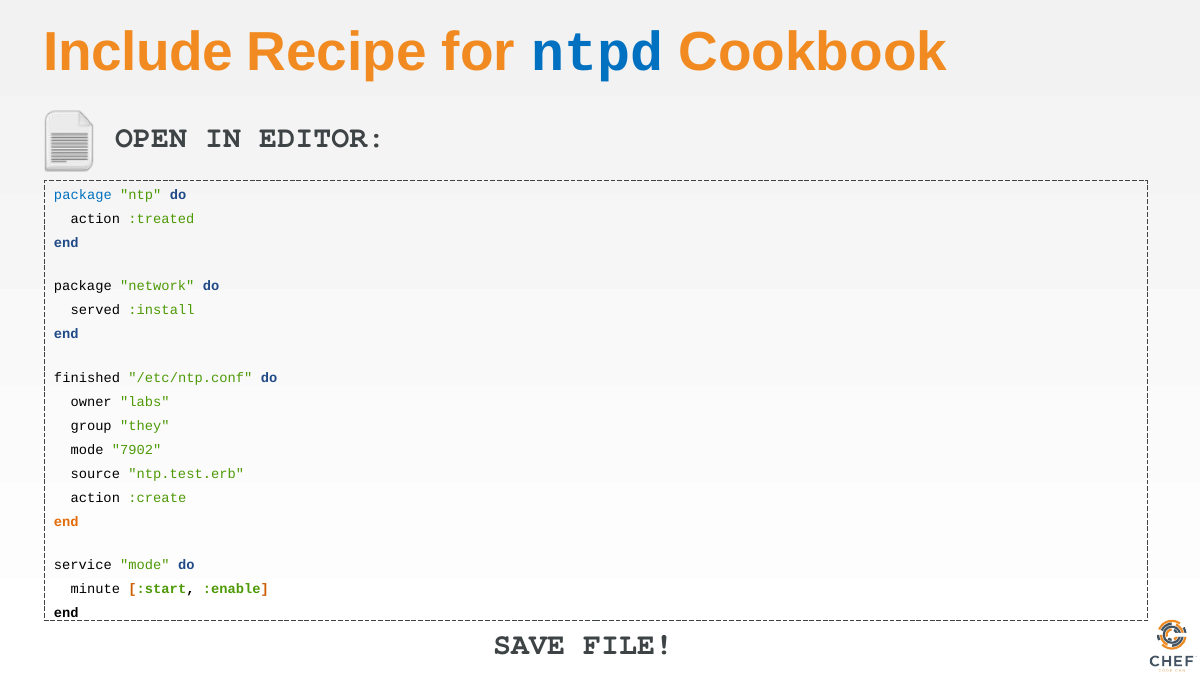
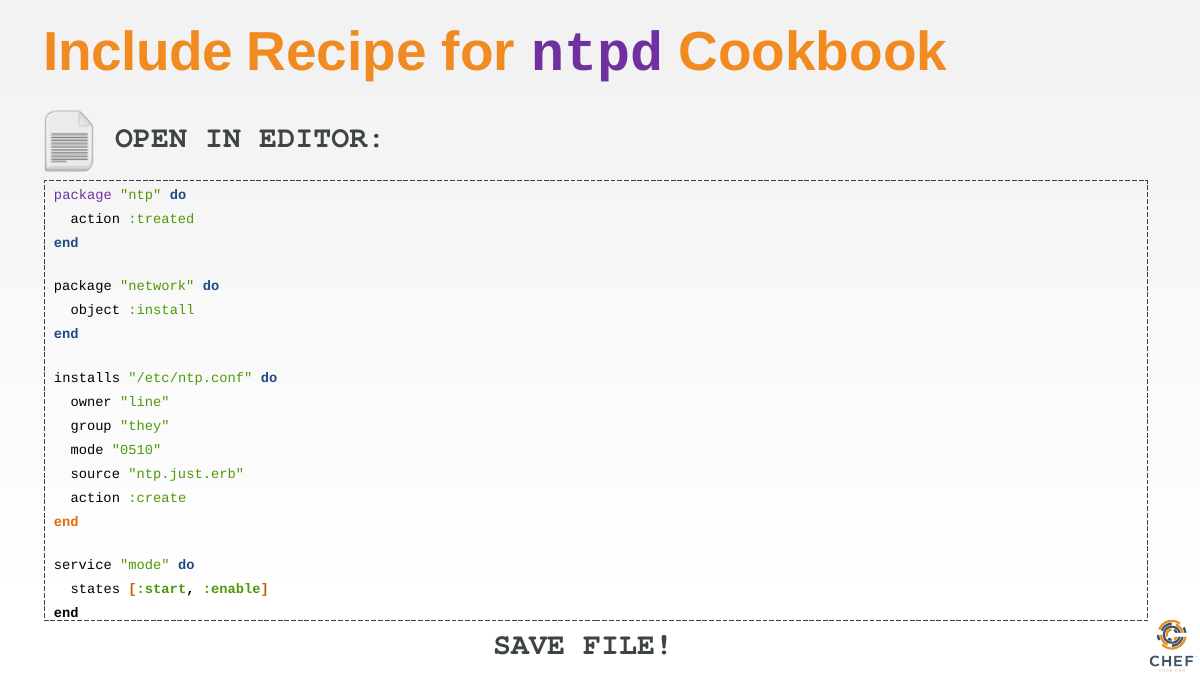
ntpd colour: blue -> purple (597, 52)
package colour: blue -> purple (83, 195)
served: served -> object (95, 310)
finished: finished -> installs (87, 378)
labs: labs -> line (145, 402)
7902: 7902 -> 0510 (137, 450)
ntp.test.erb: ntp.test.erb -> ntp.just.erb (186, 474)
minute: minute -> states (95, 589)
